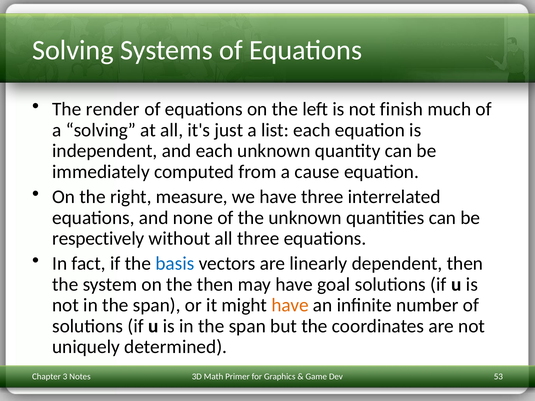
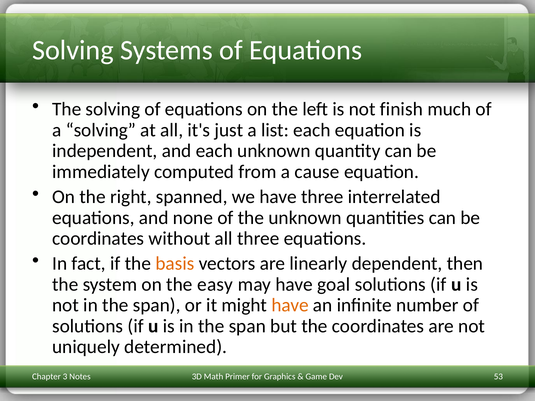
The render: render -> solving (113, 109)
measure: measure -> spanned (192, 197)
respectively: respectively -> coordinates (98, 239)
basis colour: blue -> orange (175, 264)
the then: then -> easy (215, 285)
